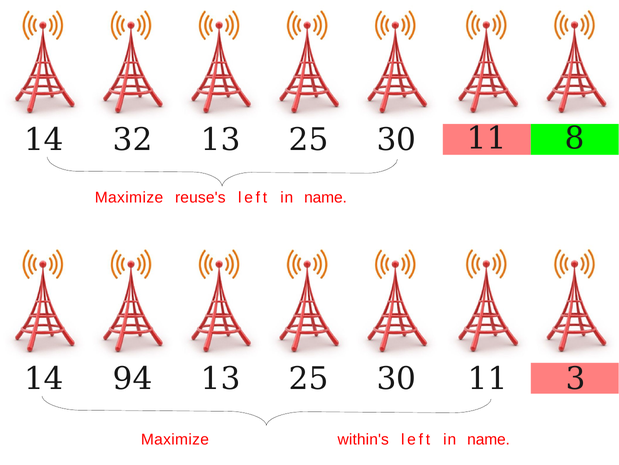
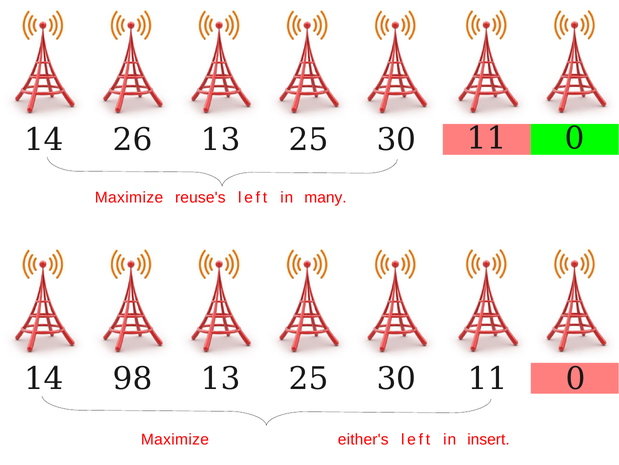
32: 32 -> 26 (133, 140)
8: 8 -> 0 (575, 138)
name: name -> many (325, 197)
94: 94 -> 98 (133, 378)
3: 3 -> 0 (576, 378)
within's: within's -> either's (363, 439)
name: name -> insert (488, 439)
